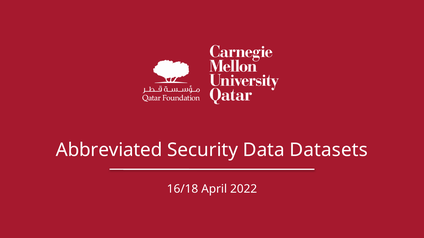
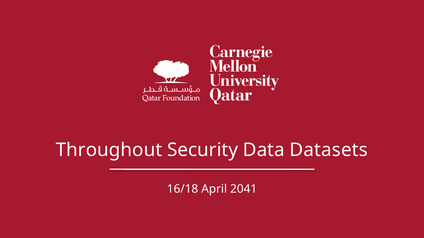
Abbreviated: Abbreviated -> Throughout (109, 150)
2022: 2022 -> 2041 (244, 190)
